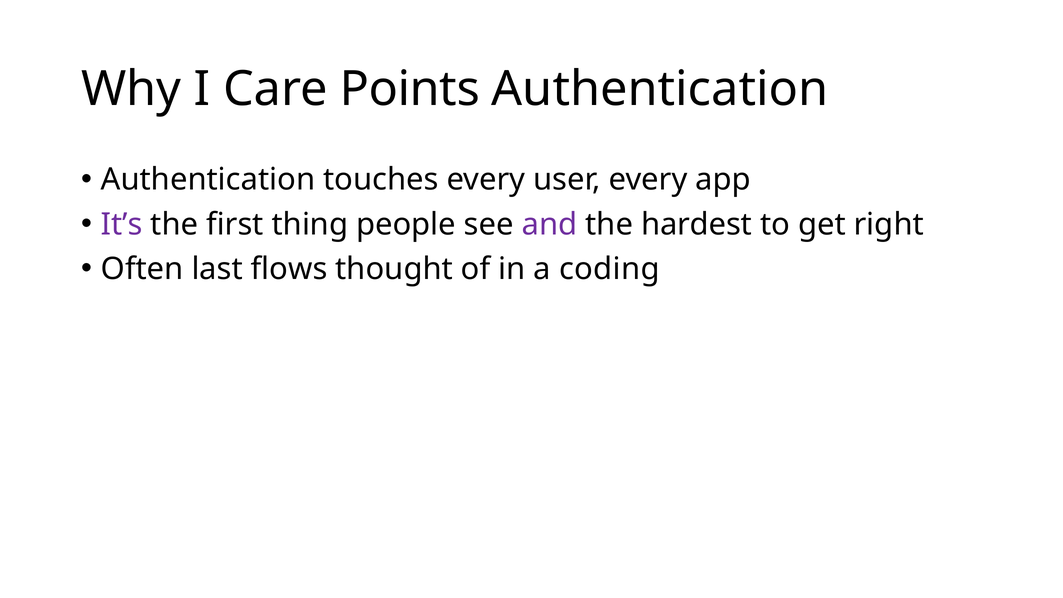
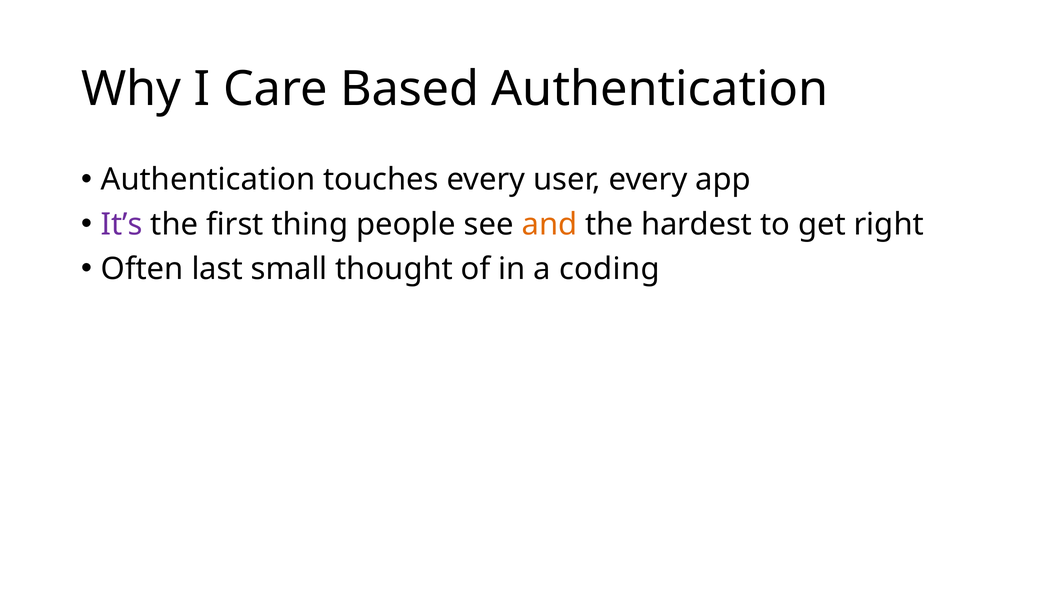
Points: Points -> Based (410, 89)
and colour: purple -> orange (549, 224)
flows: flows -> small (289, 269)
